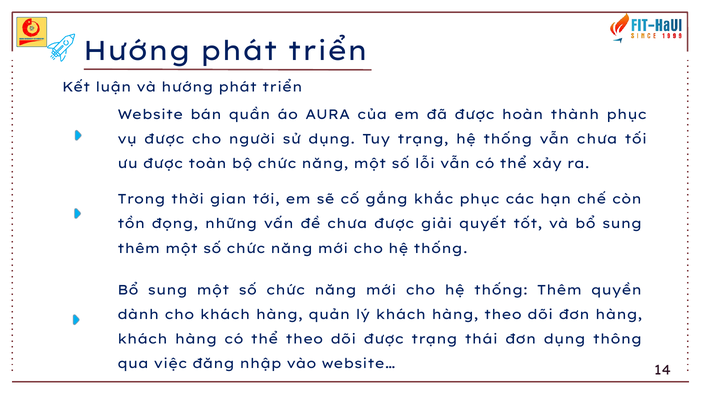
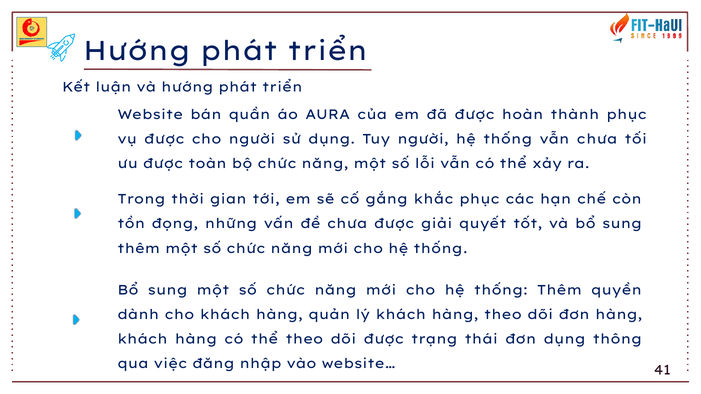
Tuy trạng: trạng -> người (423, 139)
14: 14 -> 41 (662, 371)
